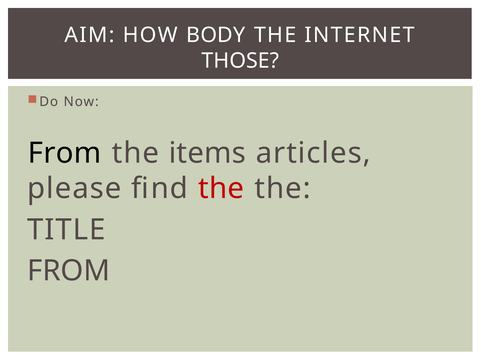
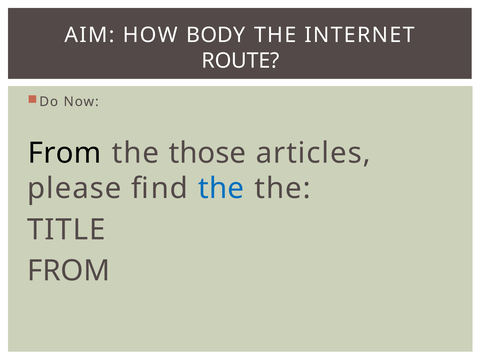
THOSE: THOSE -> ROUTE (241, 61)
items: items -> those (207, 153)
the colour: red -> blue (221, 188)
